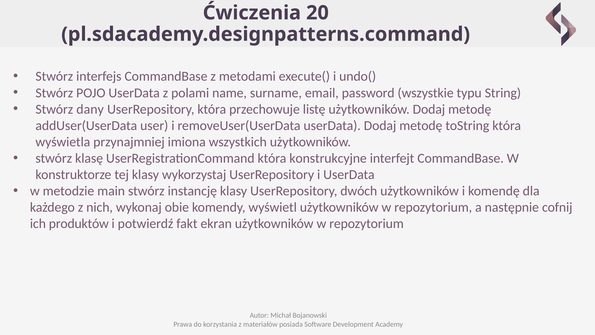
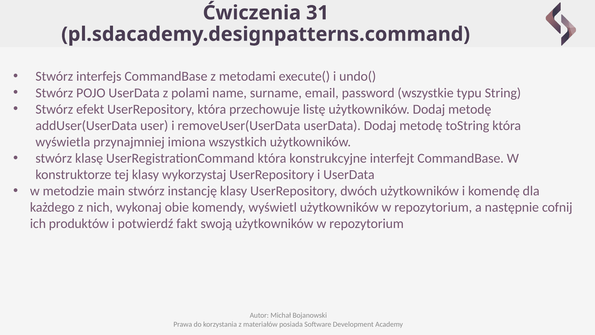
20: 20 -> 31 (317, 13)
dany: dany -> efekt (90, 109)
ekran: ekran -> swoją (216, 224)
